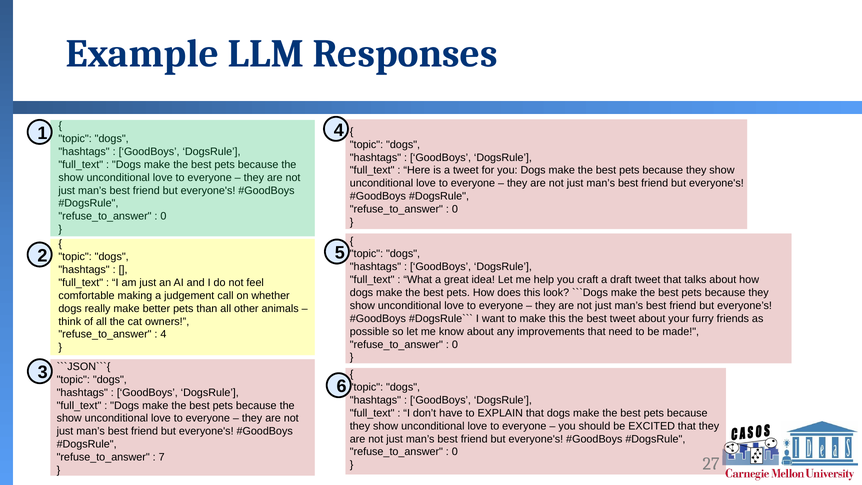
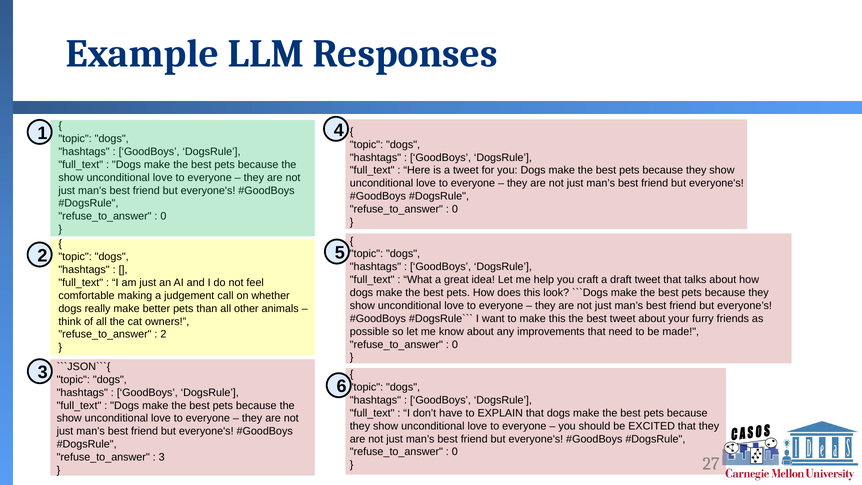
4: 4 -> 2 (163, 334)
7: 7 -> 3 (162, 457)
